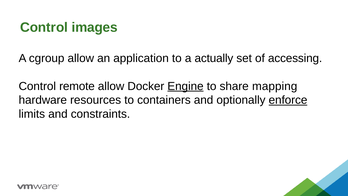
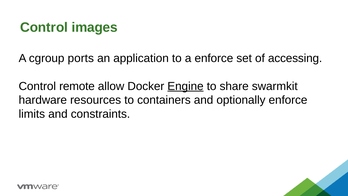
cgroup allow: allow -> ports (81, 58)
a actually: actually -> enforce (214, 58)
mapping: mapping -> swarmkit (275, 86)
enforce underline: present -> none (288, 100)
